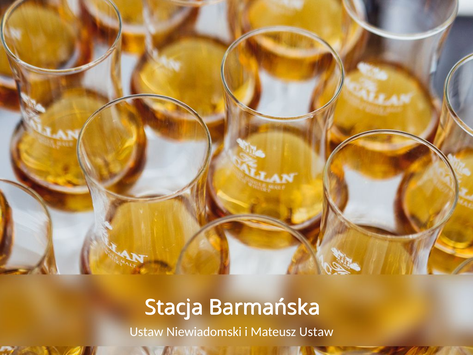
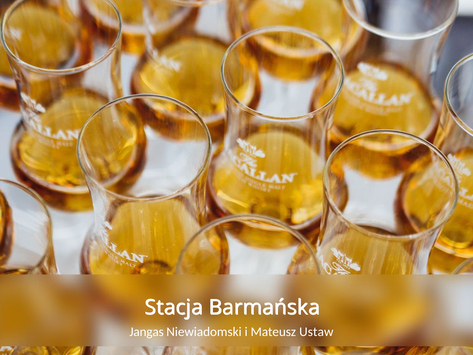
Ustaw: Ustaw -> Jangas (147, 331)
